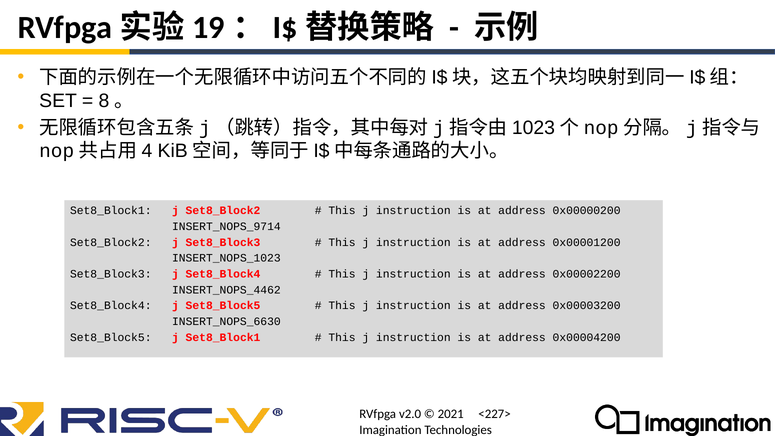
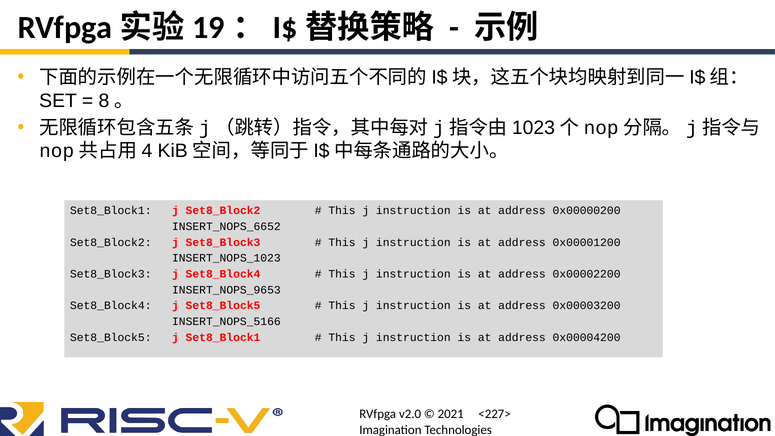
INSERT_NOPS_9714: INSERT_NOPS_9714 -> INSERT_NOPS_6652 (226, 226)
INSERT_NOPS_4462: INSERT_NOPS_4462 -> INSERT_NOPS_9653 (226, 290)
INSERT_NOPS_6630: INSERT_NOPS_6630 -> INSERT_NOPS_5166 (226, 321)
